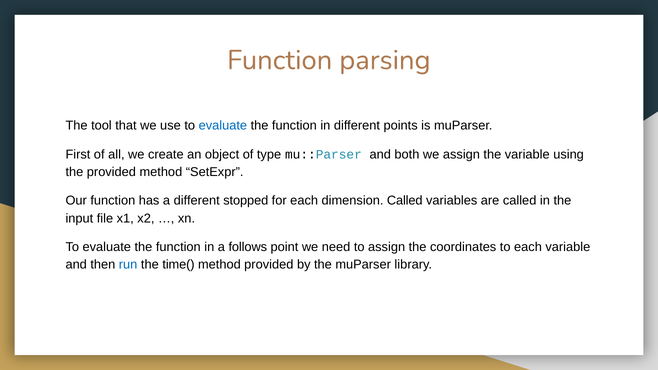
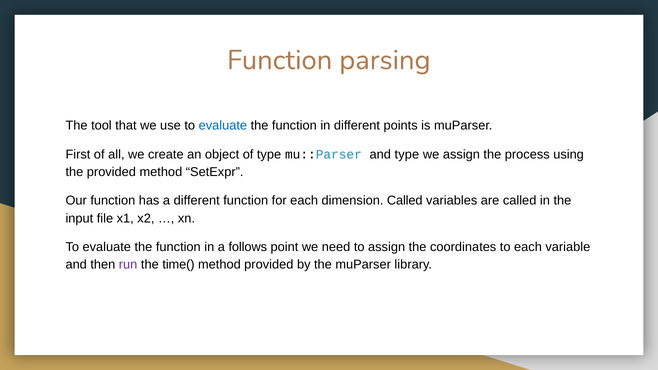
and both: both -> type (407, 154)
the variable: variable -> process (527, 154)
different stopped: stopped -> function (246, 201)
run colour: blue -> purple (128, 265)
